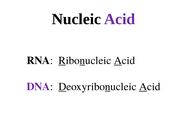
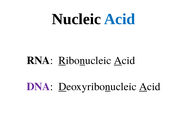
Acid colour: purple -> blue (120, 19)
